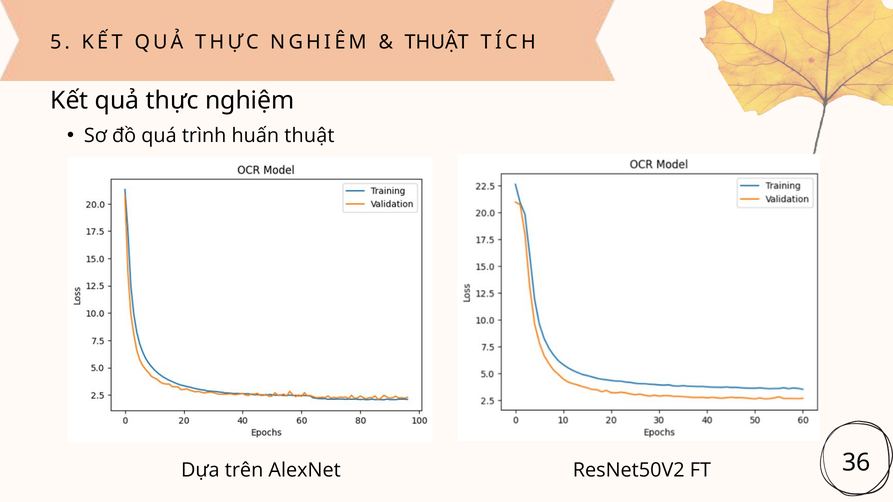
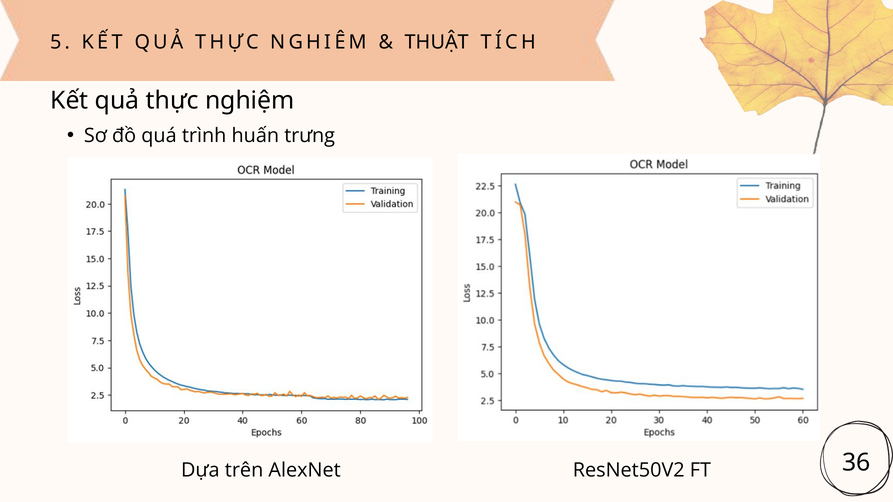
huấn thuật: thuật -> trưng (310, 136)
